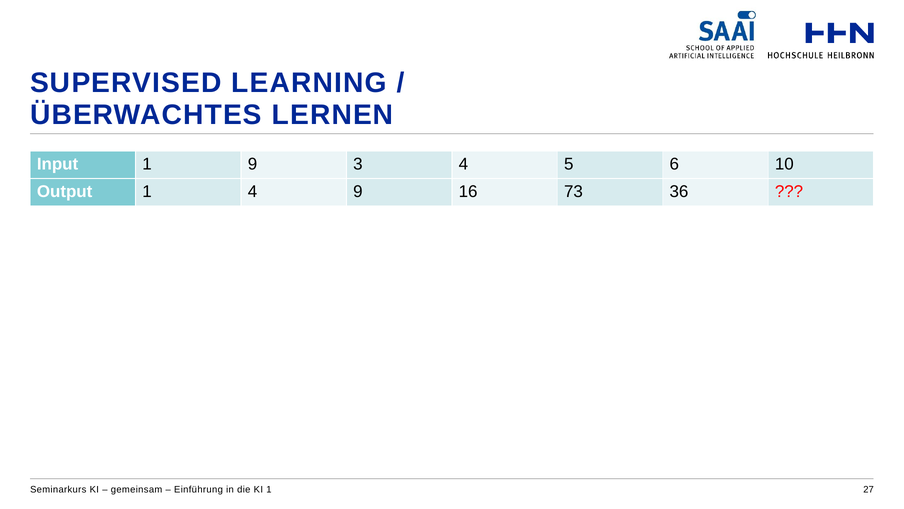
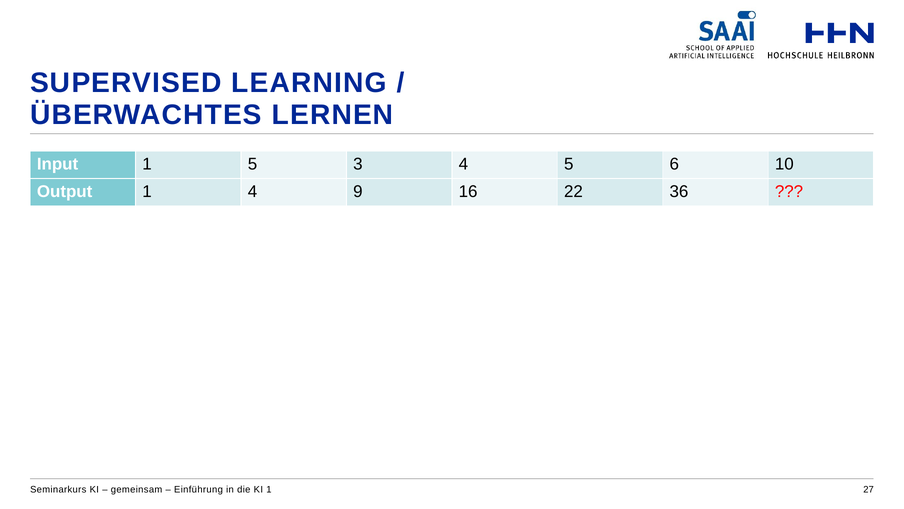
1 9: 9 -> 5 (252, 164)
73: 73 -> 22 (574, 191)
